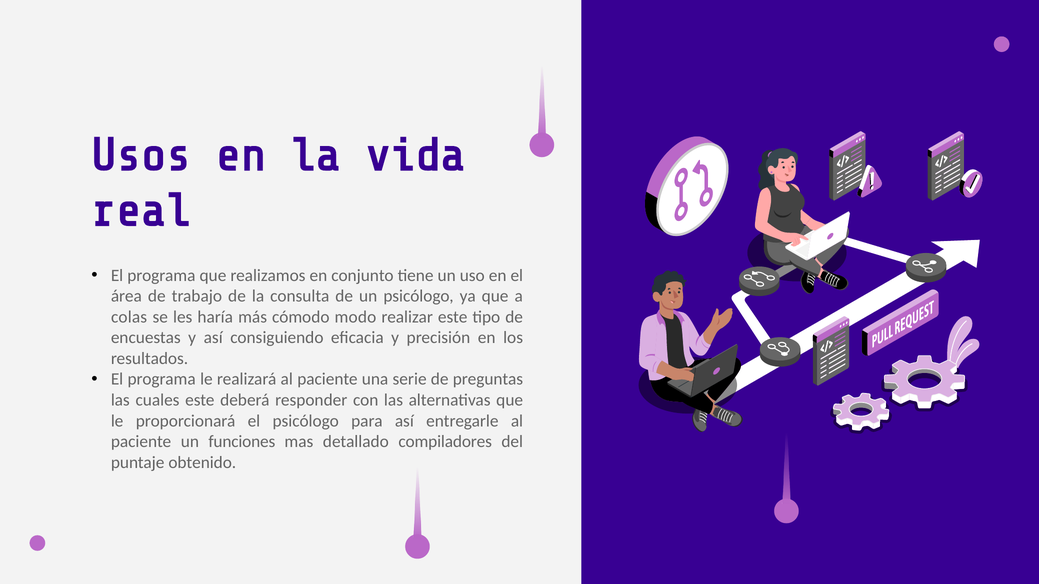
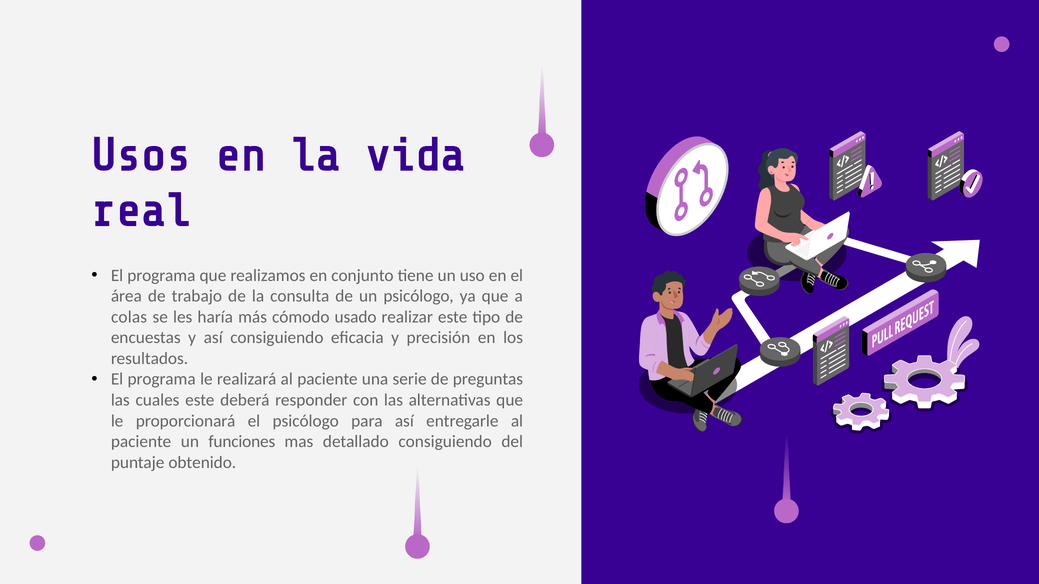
modo: modo -> usado (356, 317)
detallado compiladores: compiladores -> consiguiendo (445, 442)
